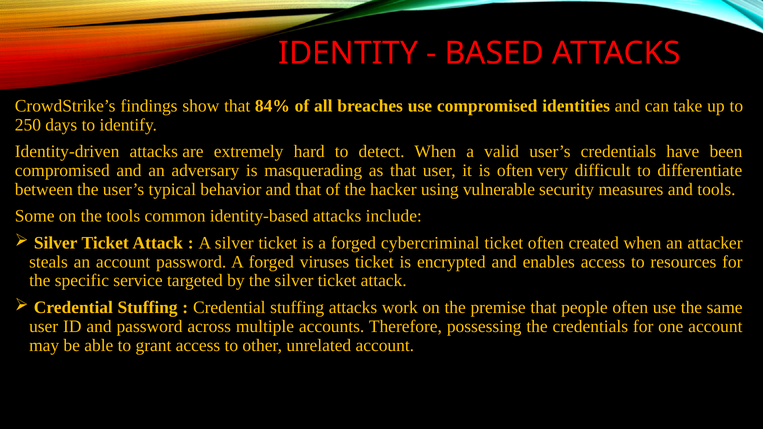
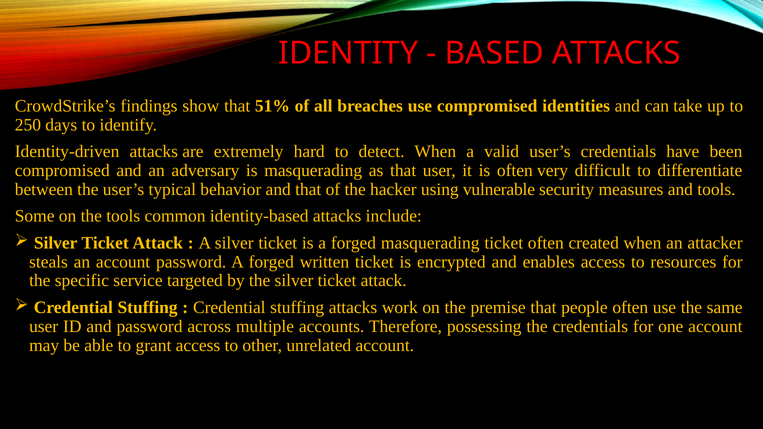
84%: 84% -> 51% (272, 106)
forged cybercriminal: cybercriminal -> masquerading (430, 243)
viruses: viruses -> written (324, 262)
